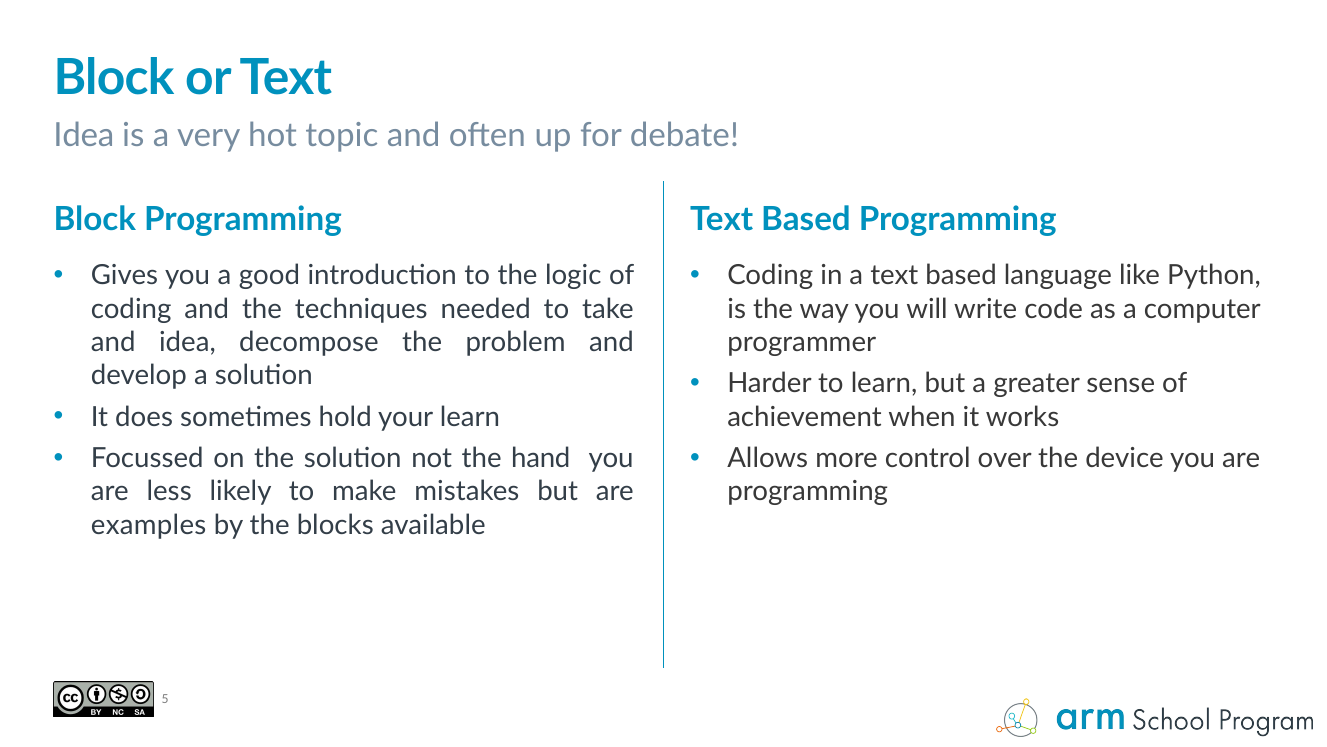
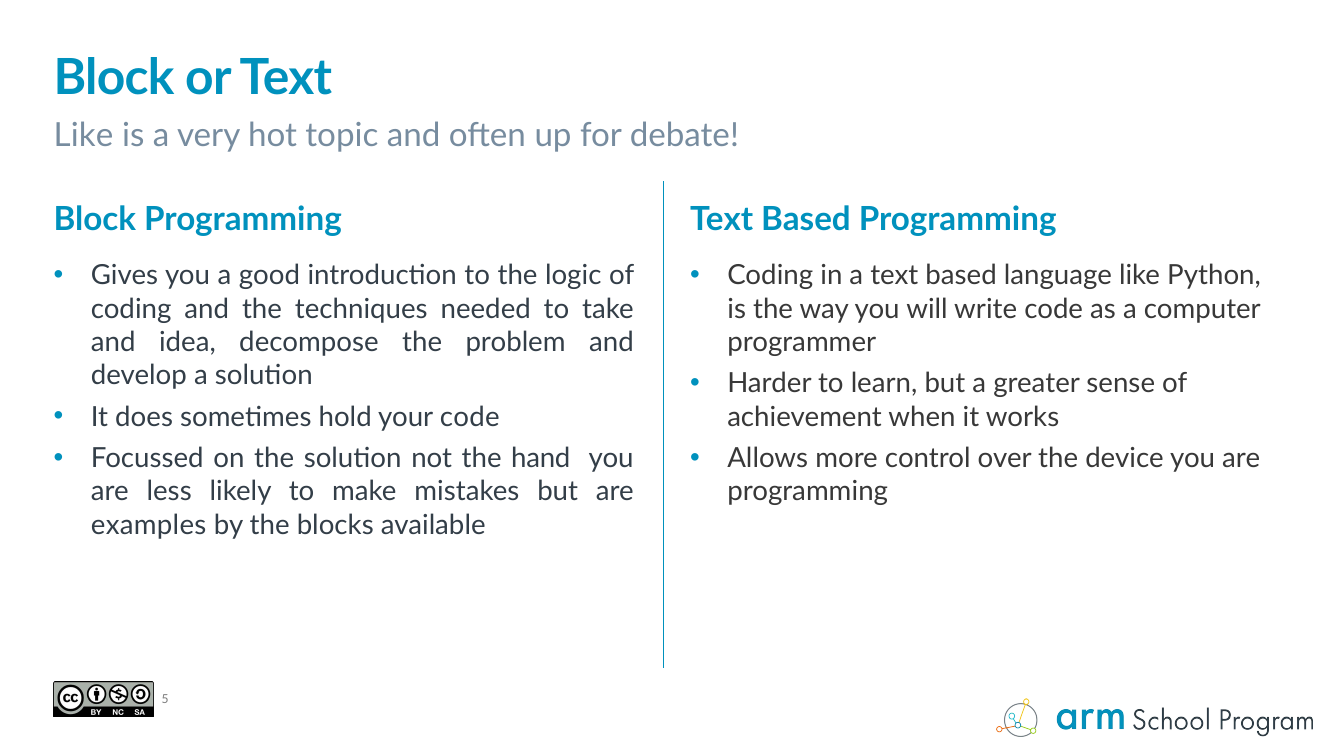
Idea: Idea -> Like (84, 136)
your learn: learn -> code (470, 417)
